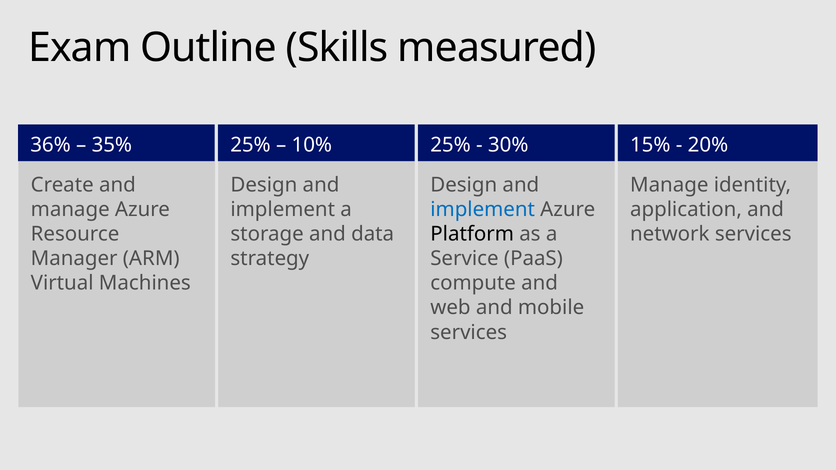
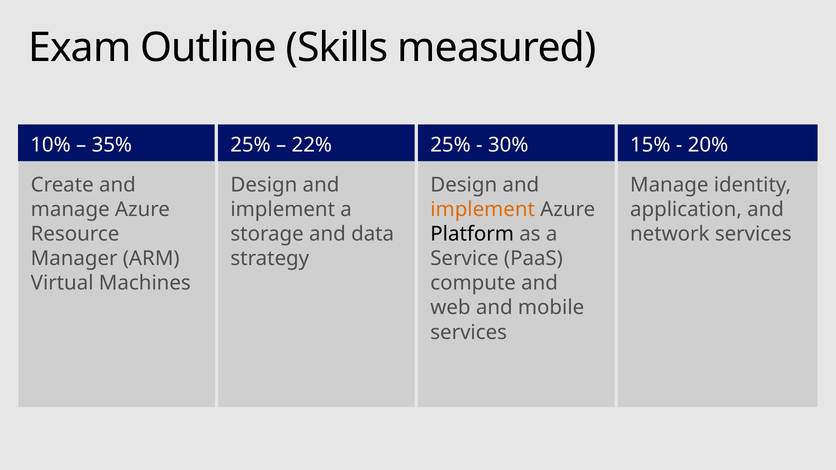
36%: 36% -> 10% (51, 145)
10%: 10% -> 22% (312, 145)
implement colour: blue -> orange (483, 209)
